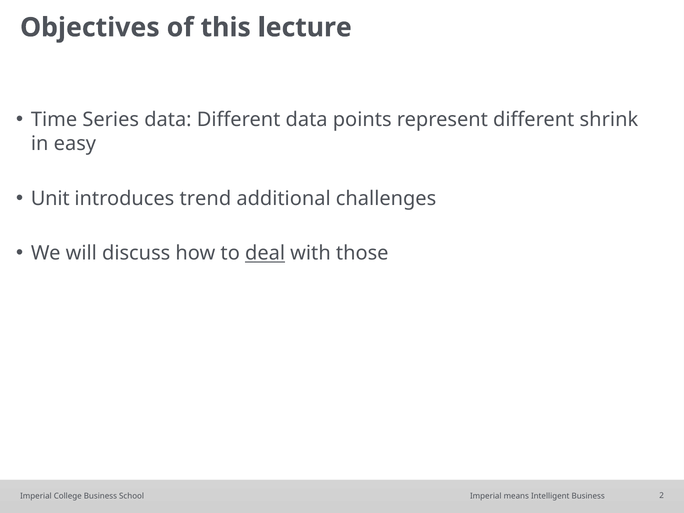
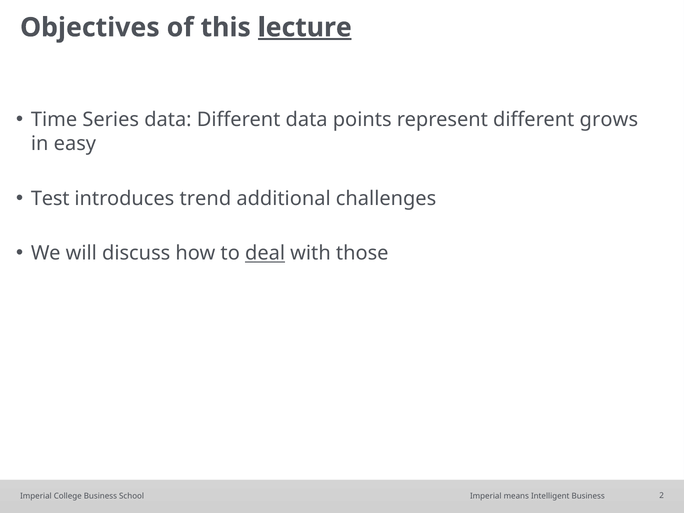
lecture underline: none -> present (305, 27)
shrink: shrink -> grows (609, 120)
Unit: Unit -> Test (50, 198)
